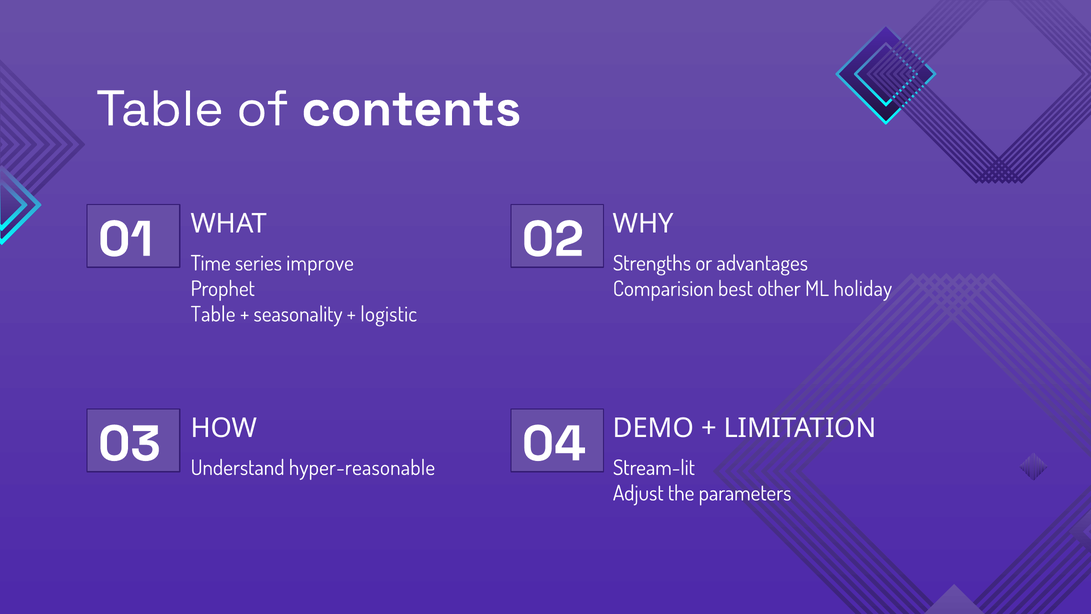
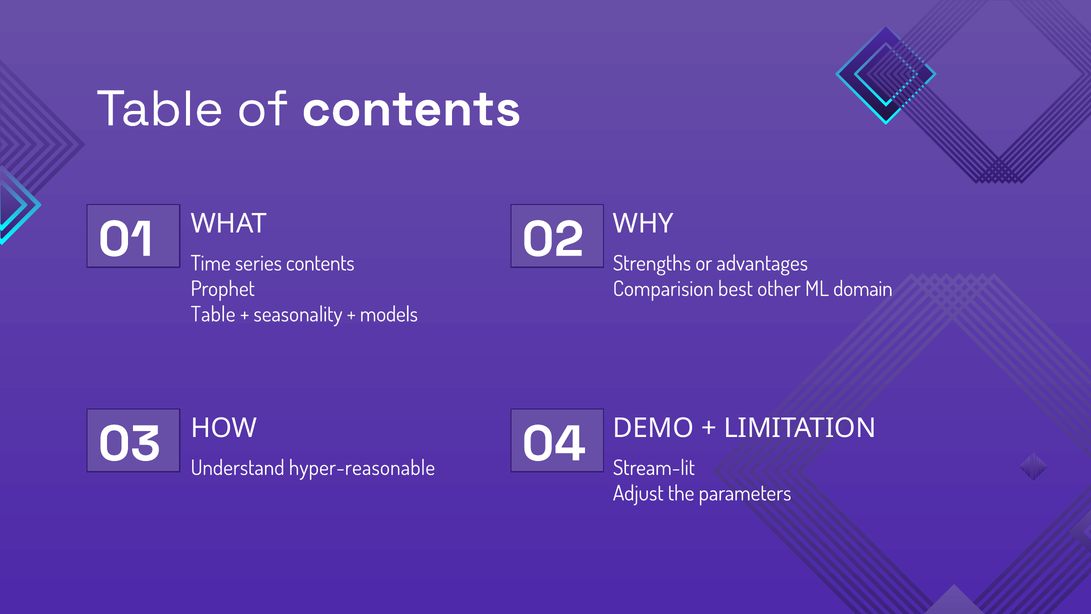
series improve: improve -> contents (320, 263)
holiday: holiday -> domain (863, 289)
logistic: logistic -> models (389, 314)
